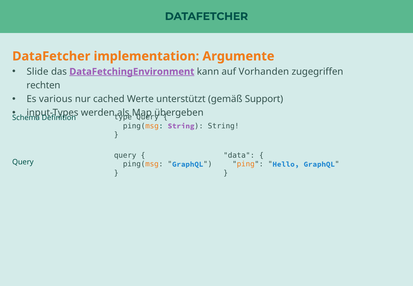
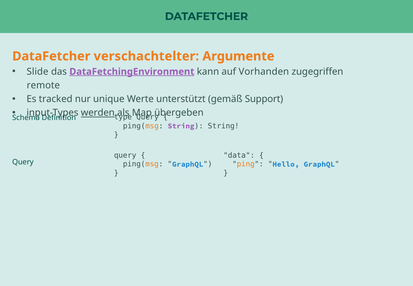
implementation: implementation -> verschachtelter (146, 56)
rechten: rechten -> remote (43, 85)
various: various -> tracked (56, 99)
cached: cached -> unique (109, 99)
werden underline: none -> present (98, 113)
